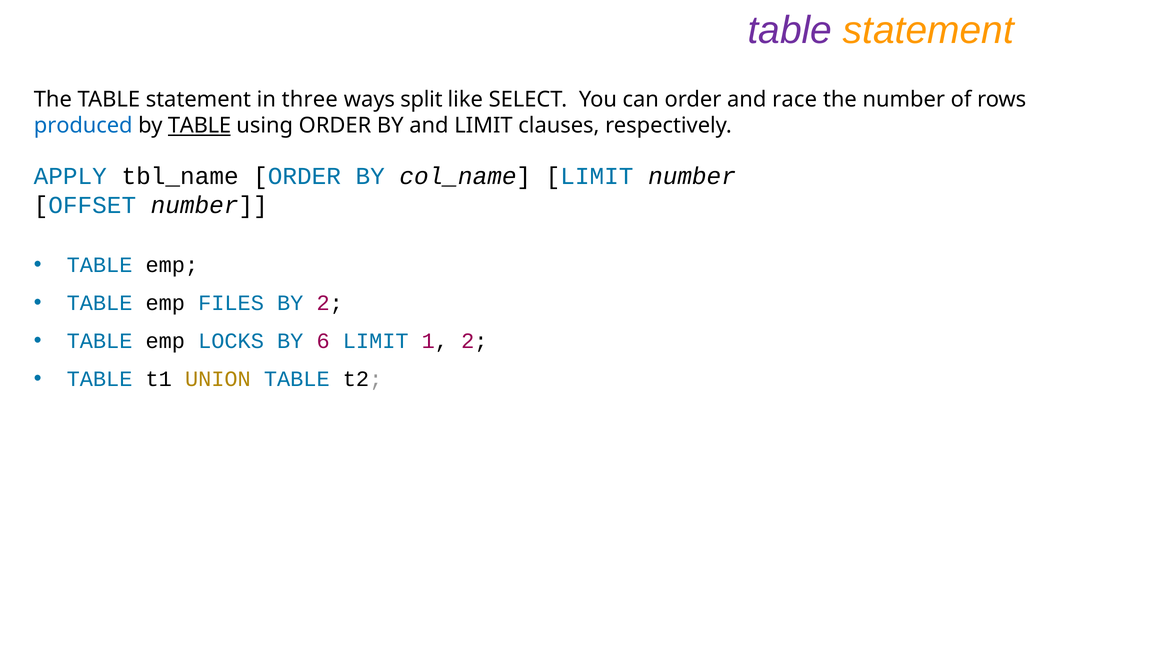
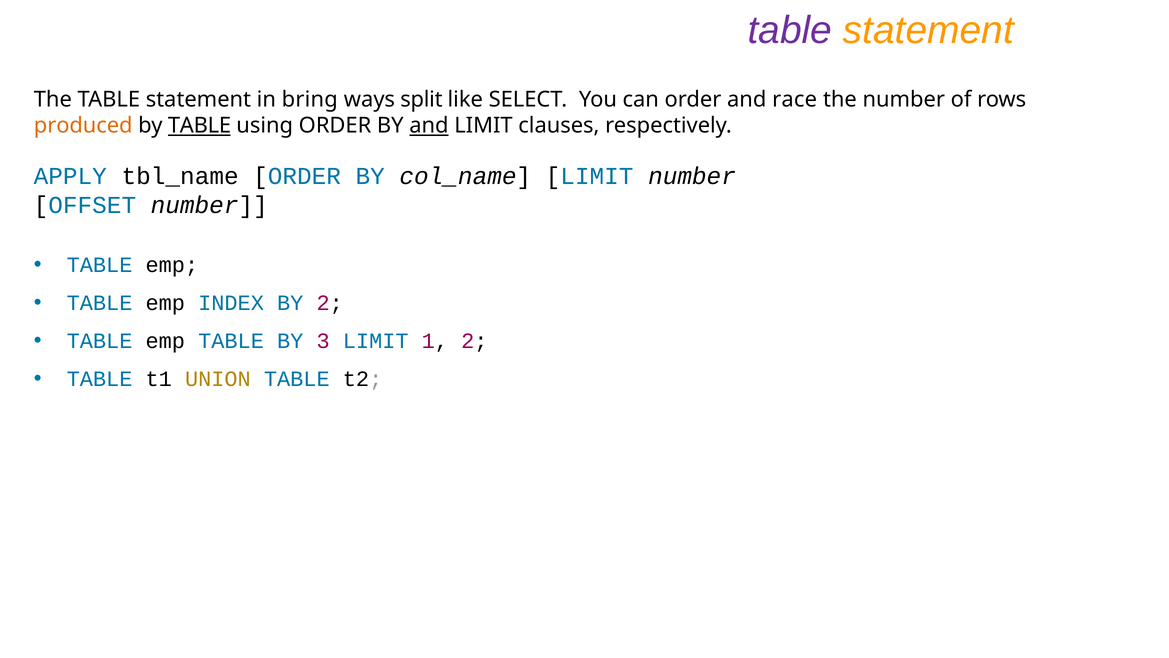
three: three -> bring (310, 99)
produced colour: blue -> orange (83, 126)
and underline: none -> present (429, 126)
FILES: FILES -> INDEX (231, 303)
emp LOCKS: LOCKS -> TABLE (231, 341)
6: 6 -> 3 (323, 341)
